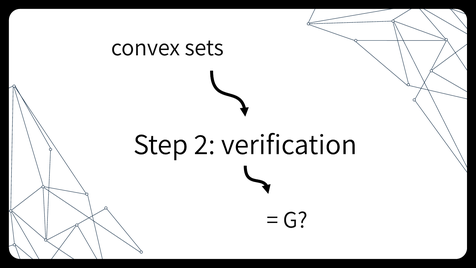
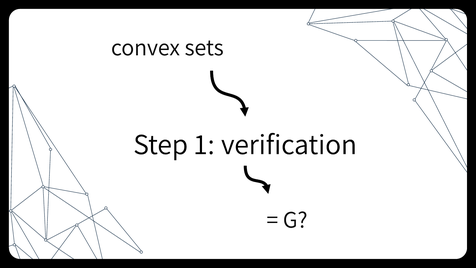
2: 2 -> 1 (204, 144)
